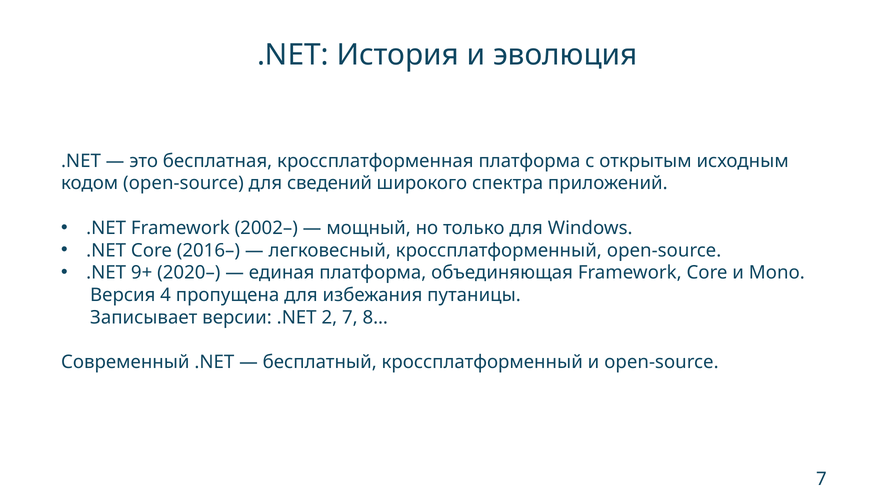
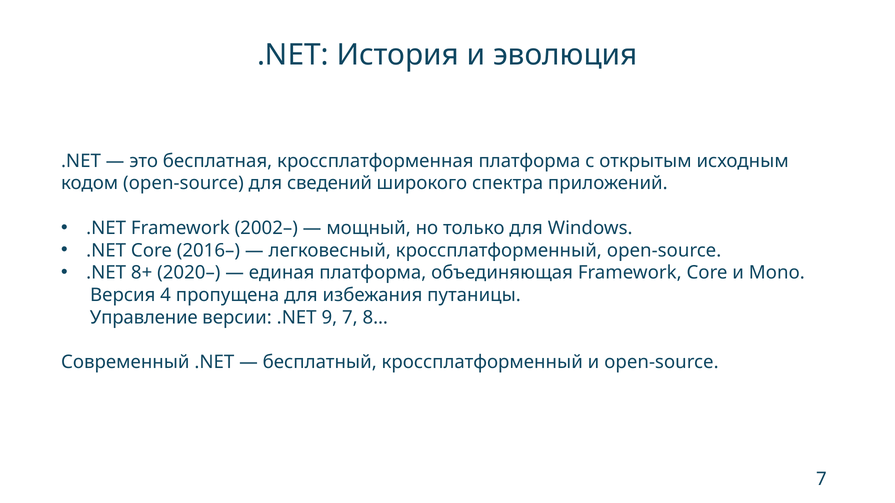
9+: 9+ -> 8+ (142, 273)
Записывает: Записывает -> Управление (144, 318)
2: 2 -> 9 (329, 318)
